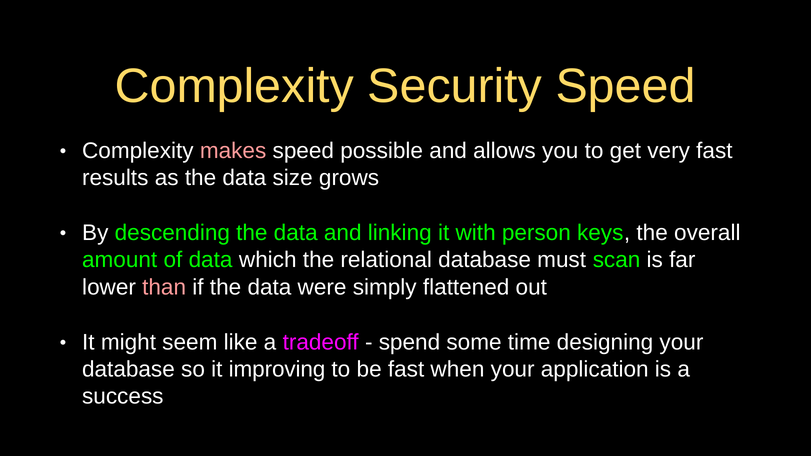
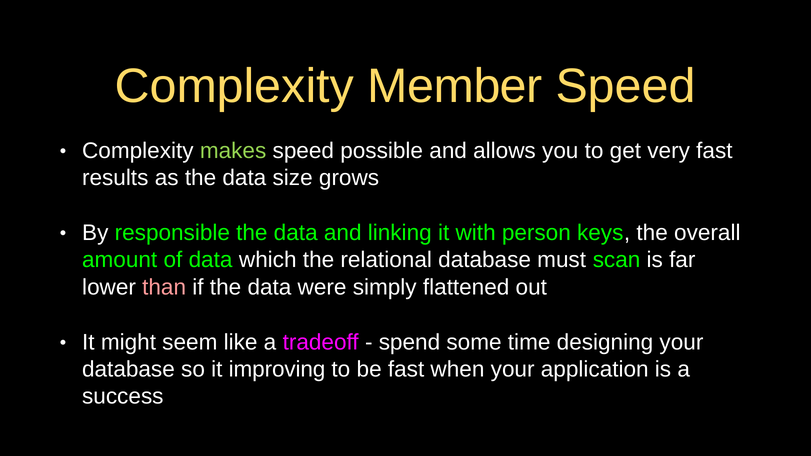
Security: Security -> Member (455, 86)
makes colour: pink -> light green (233, 151)
descending: descending -> responsible (172, 233)
